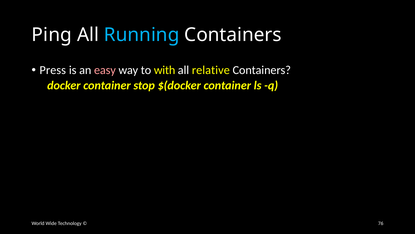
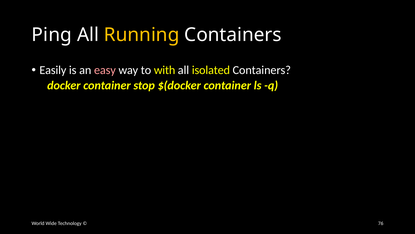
Running colour: light blue -> yellow (142, 35)
Press: Press -> Easily (53, 70)
relative: relative -> isolated (211, 70)
